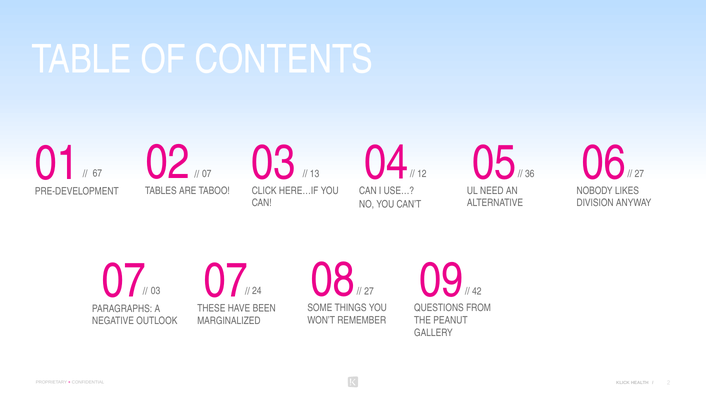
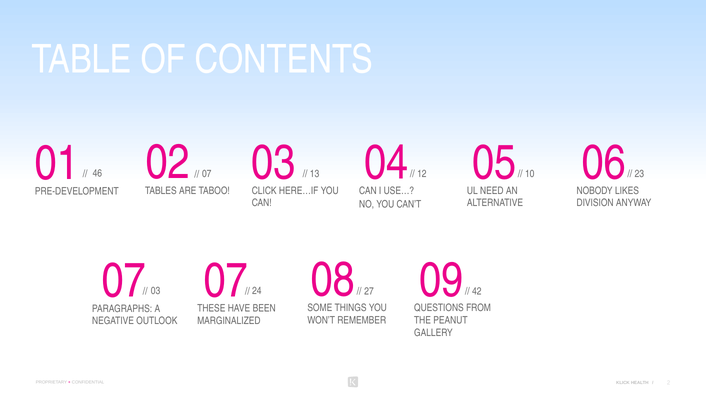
36: 36 -> 10 (530, 174)
27: 27 -> 23 (639, 174)
67: 67 -> 46 (97, 173)
